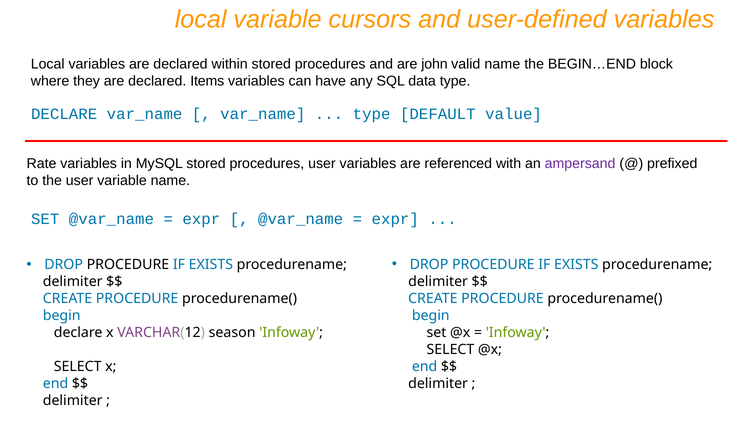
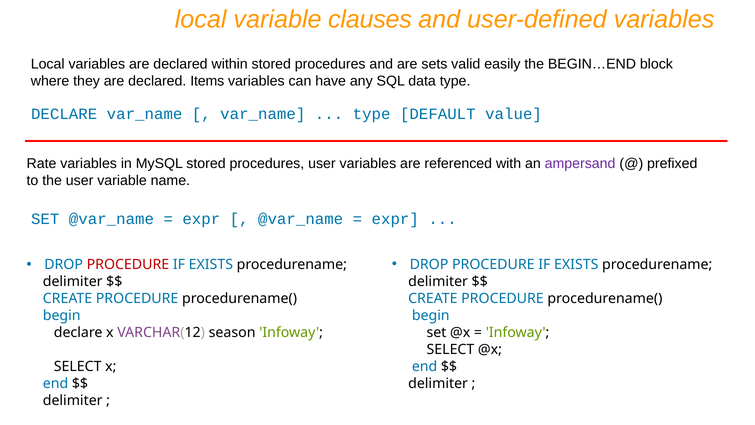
cursors: cursors -> clauses (370, 20)
john: john -> sets (434, 64)
valid name: name -> easily (502, 64)
PROCEDURE colour: black -> red (128, 264)
